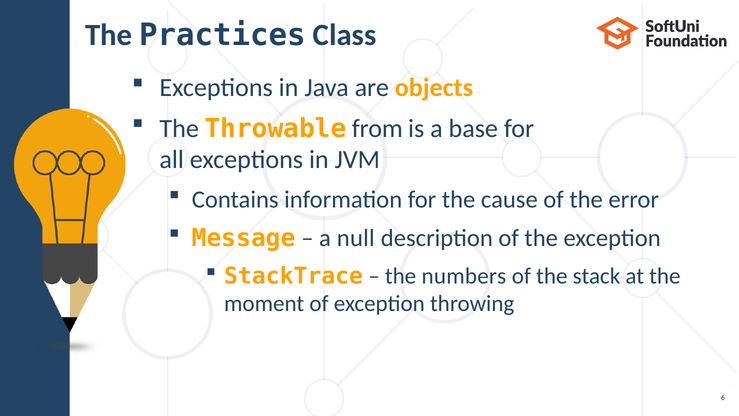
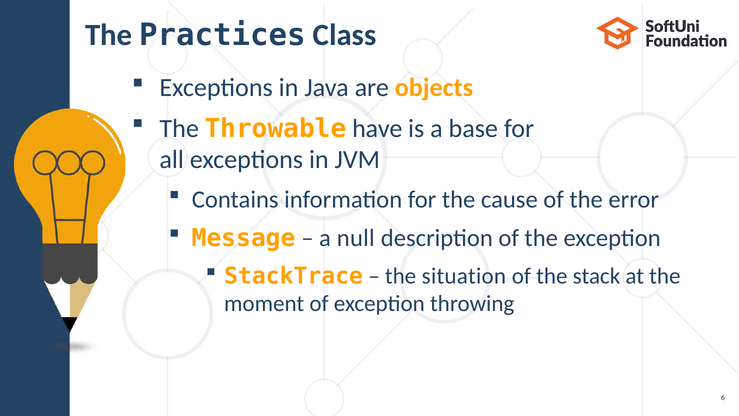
from: from -> have (377, 128)
numbers: numbers -> situation (464, 276)
